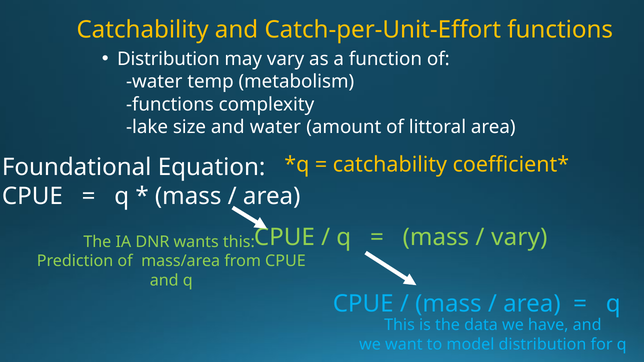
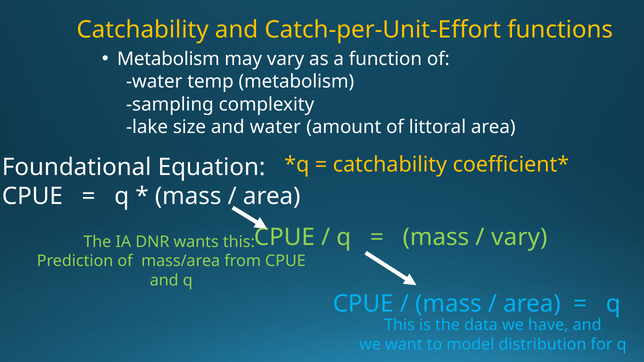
Distribution: Distribution -> Metabolism (168, 59)
functions: functions -> sampling (170, 104)
